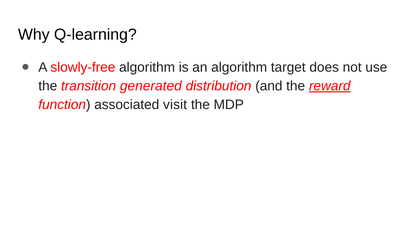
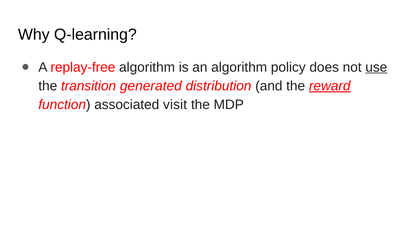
slowly-free: slowly-free -> replay-free (83, 67)
target: target -> policy (288, 67)
use underline: none -> present (376, 67)
